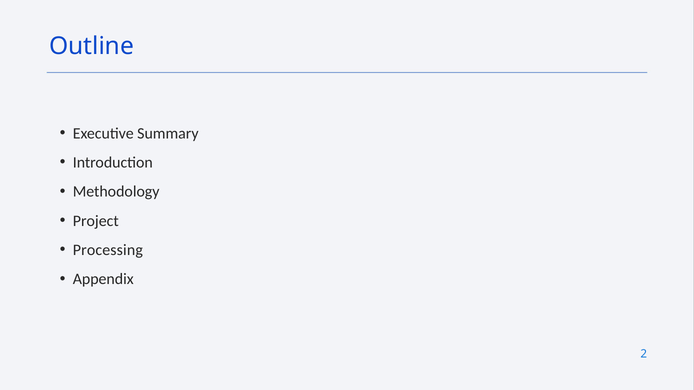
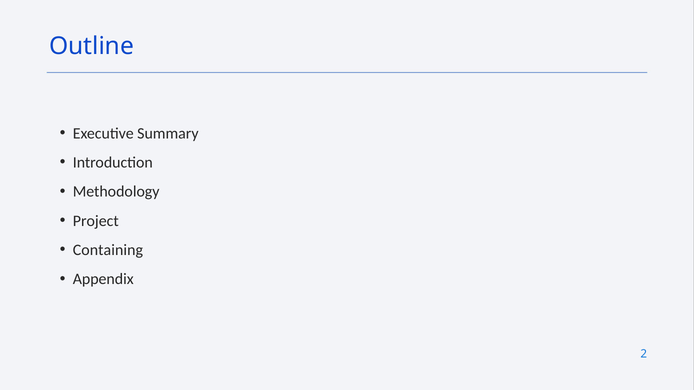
Processing: Processing -> Containing (108, 250)
